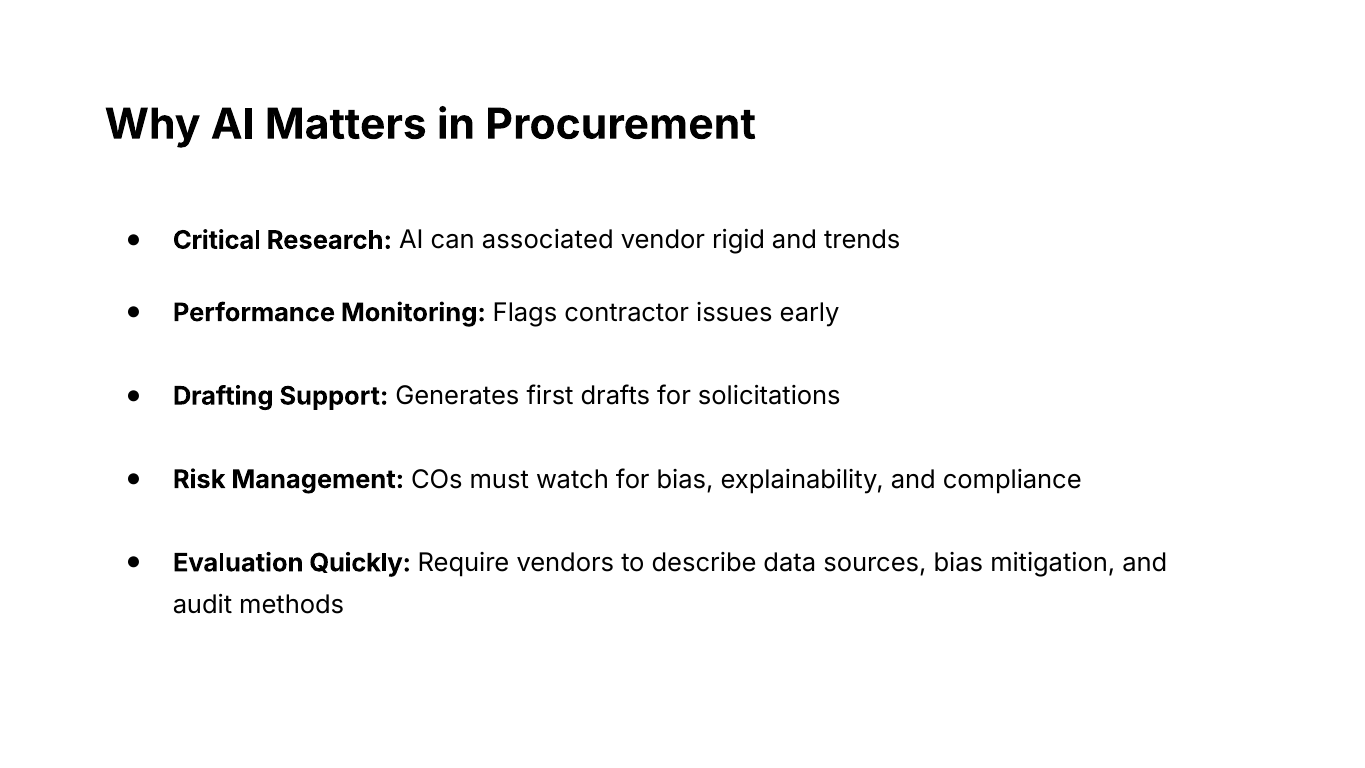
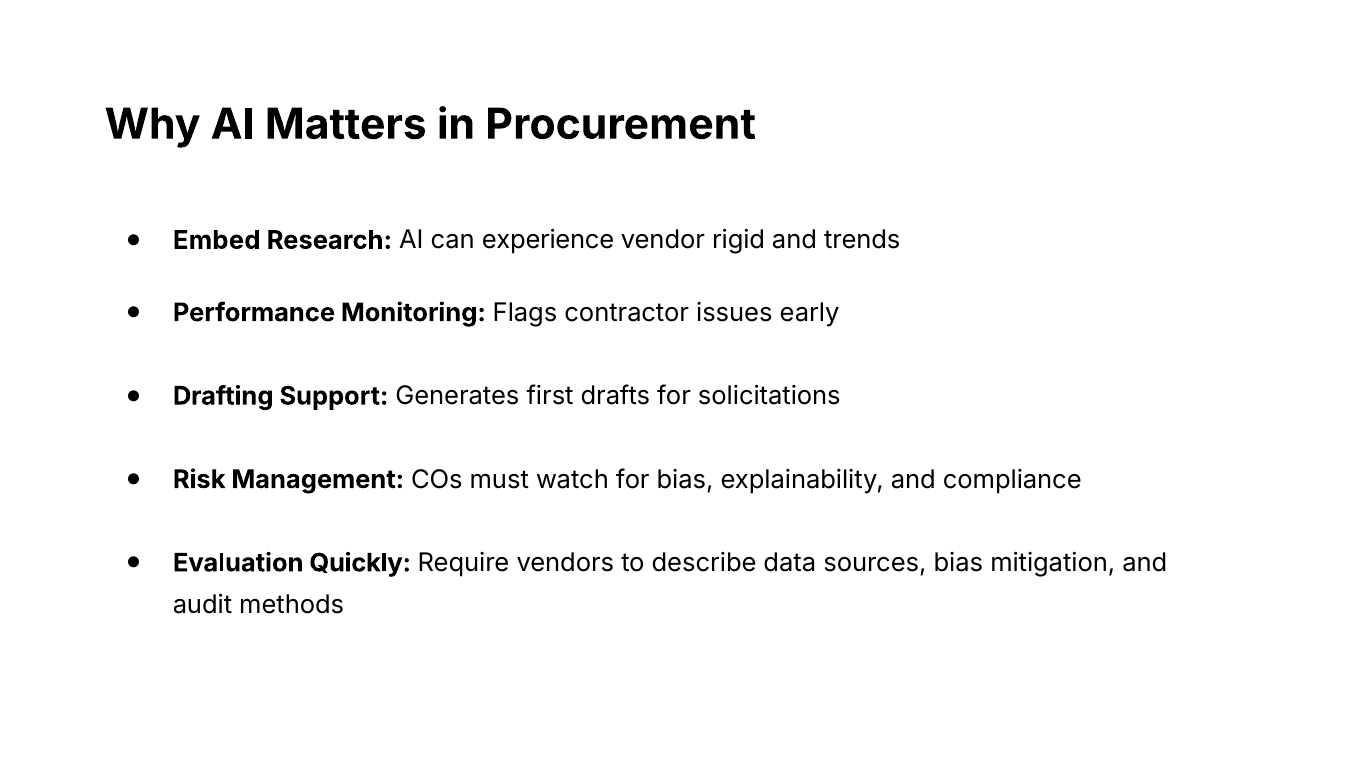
Critical: Critical -> Embed (217, 240)
associated: associated -> experience (548, 240)
